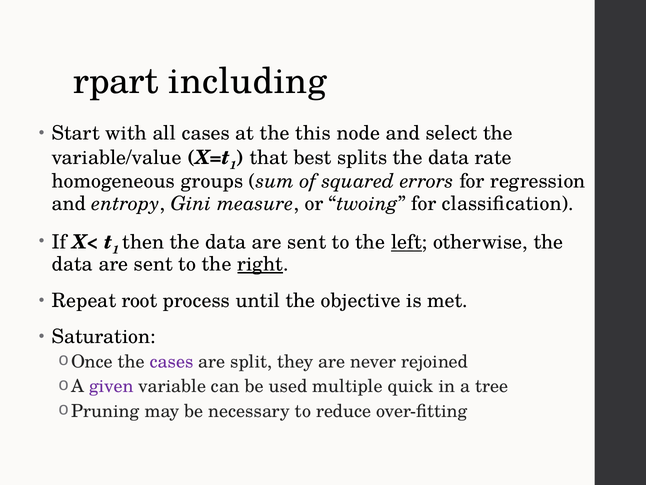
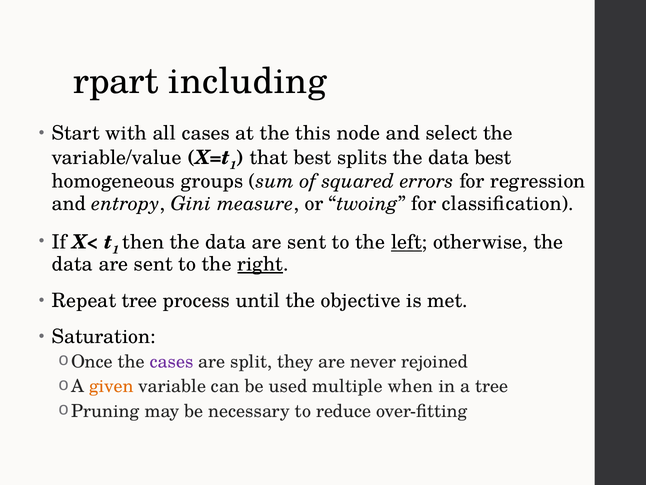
data rate: rate -> best (493, 157)
Repeat root: root -> tree (140, 300)
given colour: purple -> orange (111, 386)
quick: quick -> when (411, 386)
